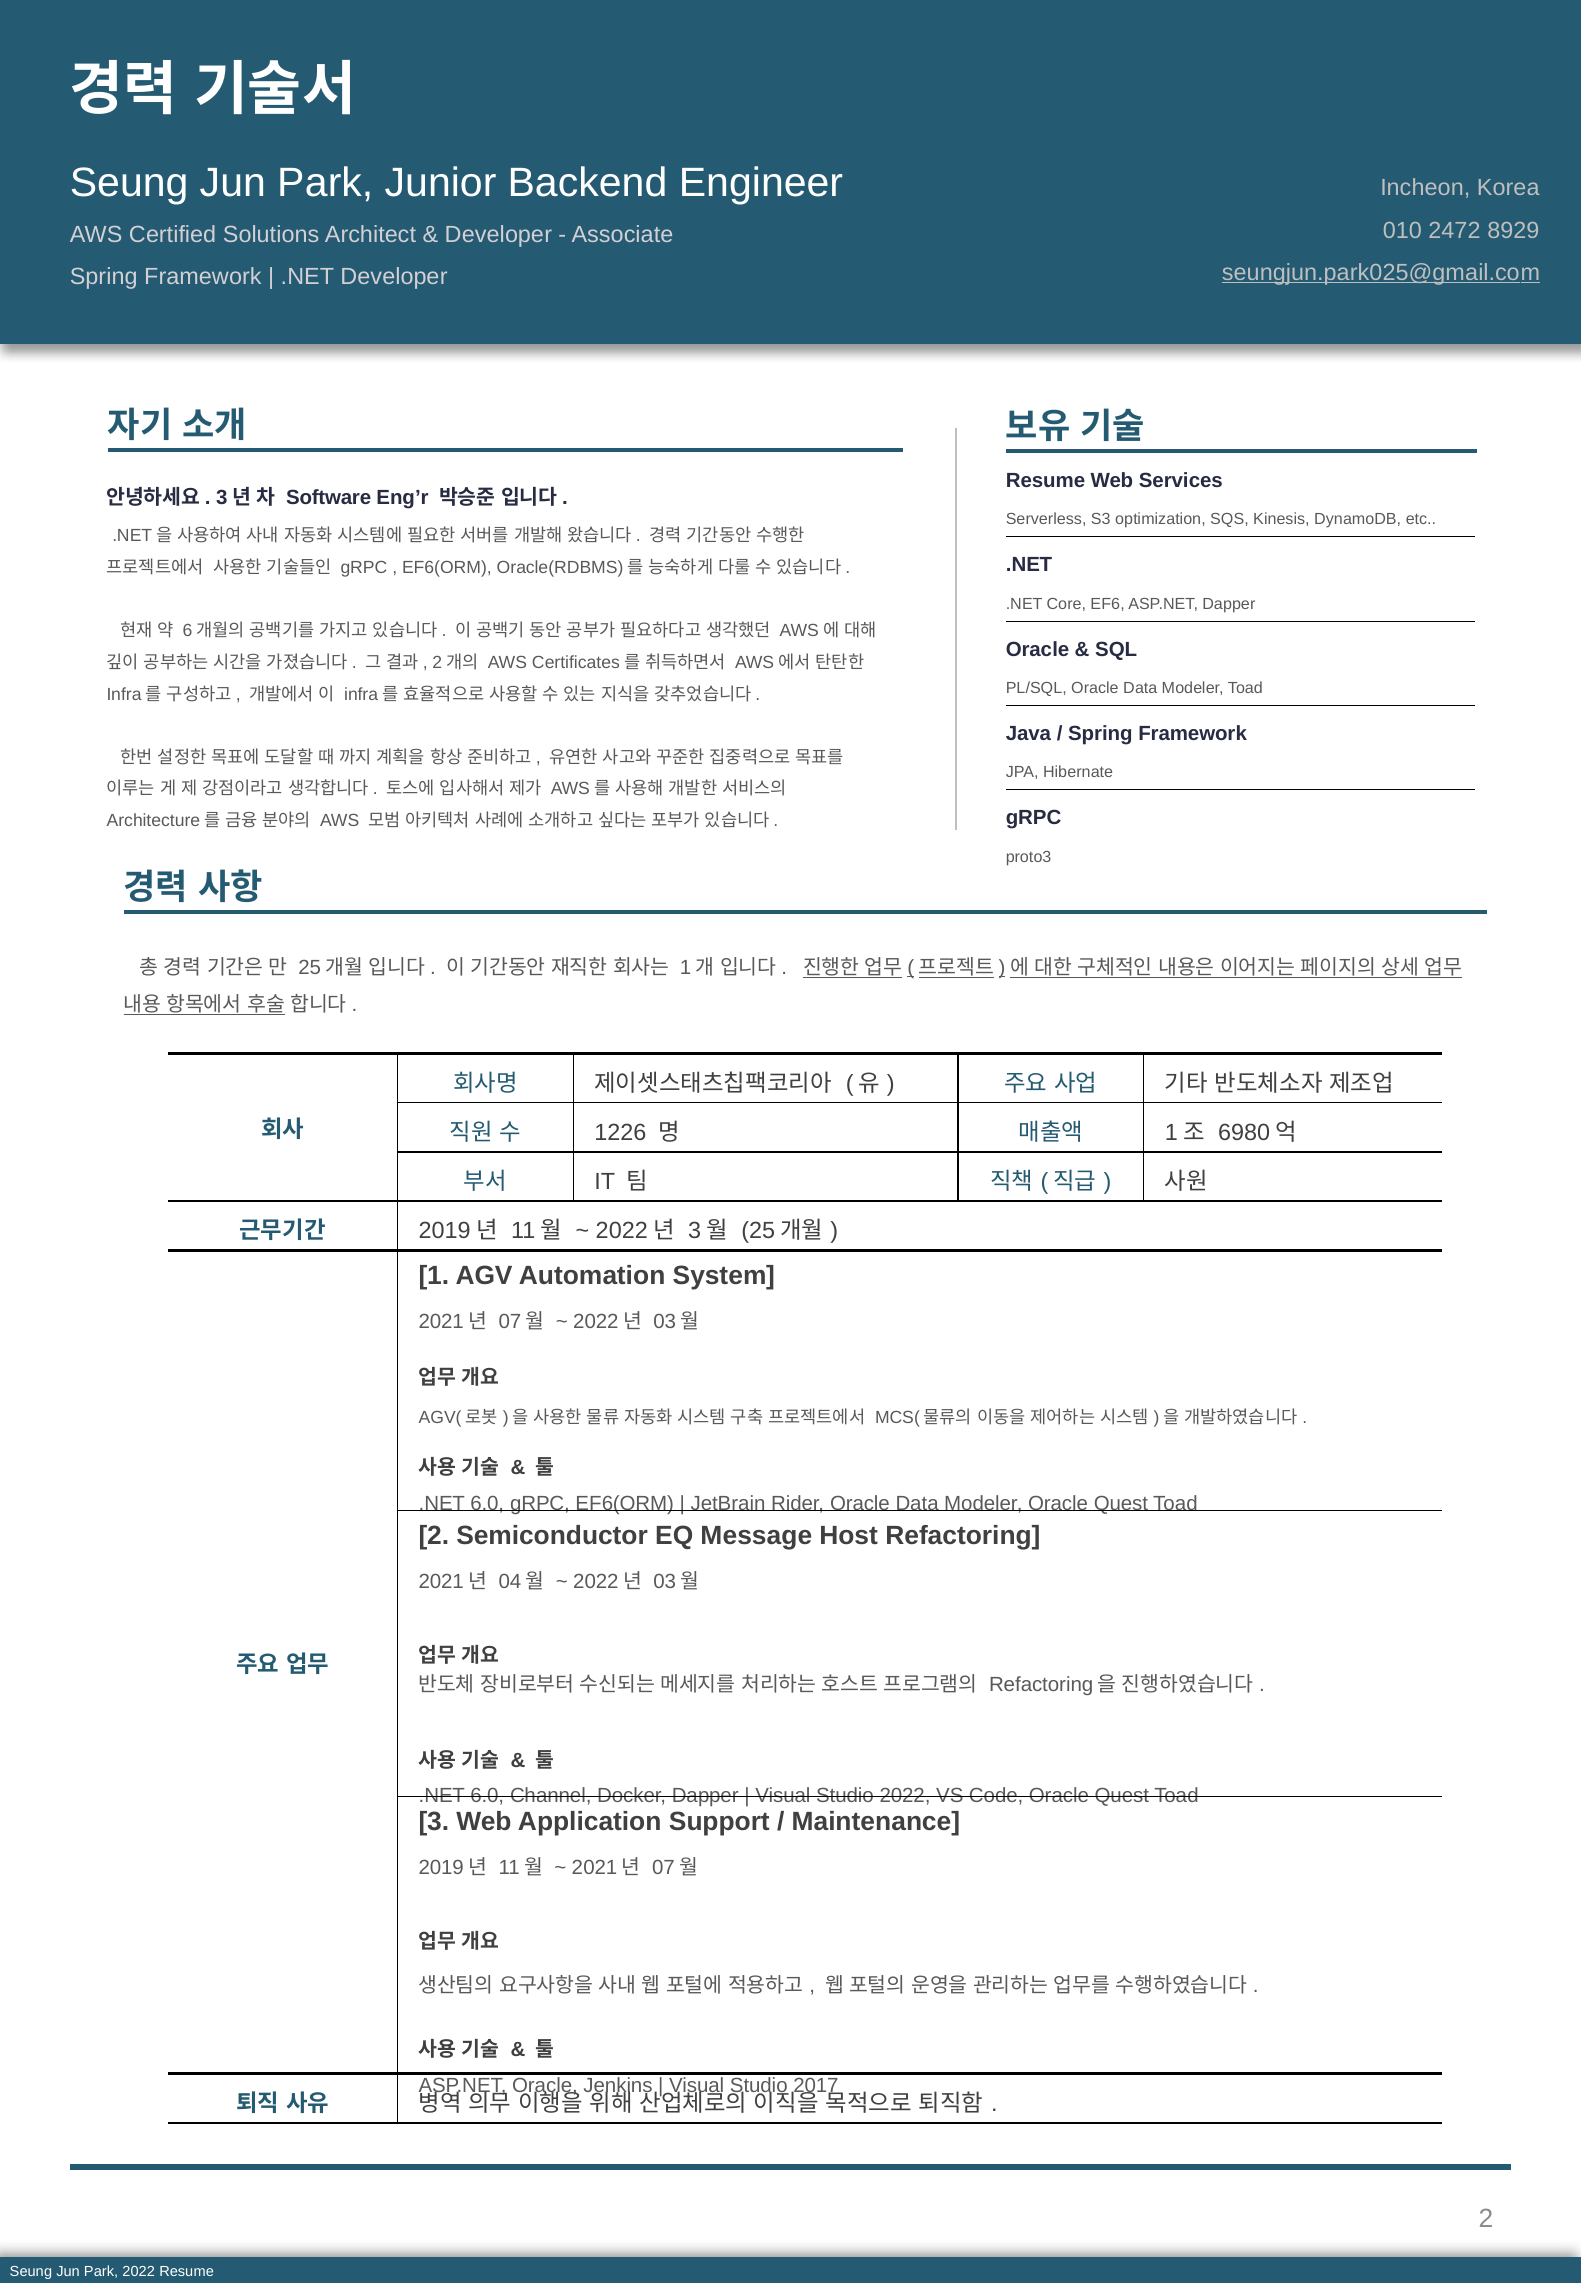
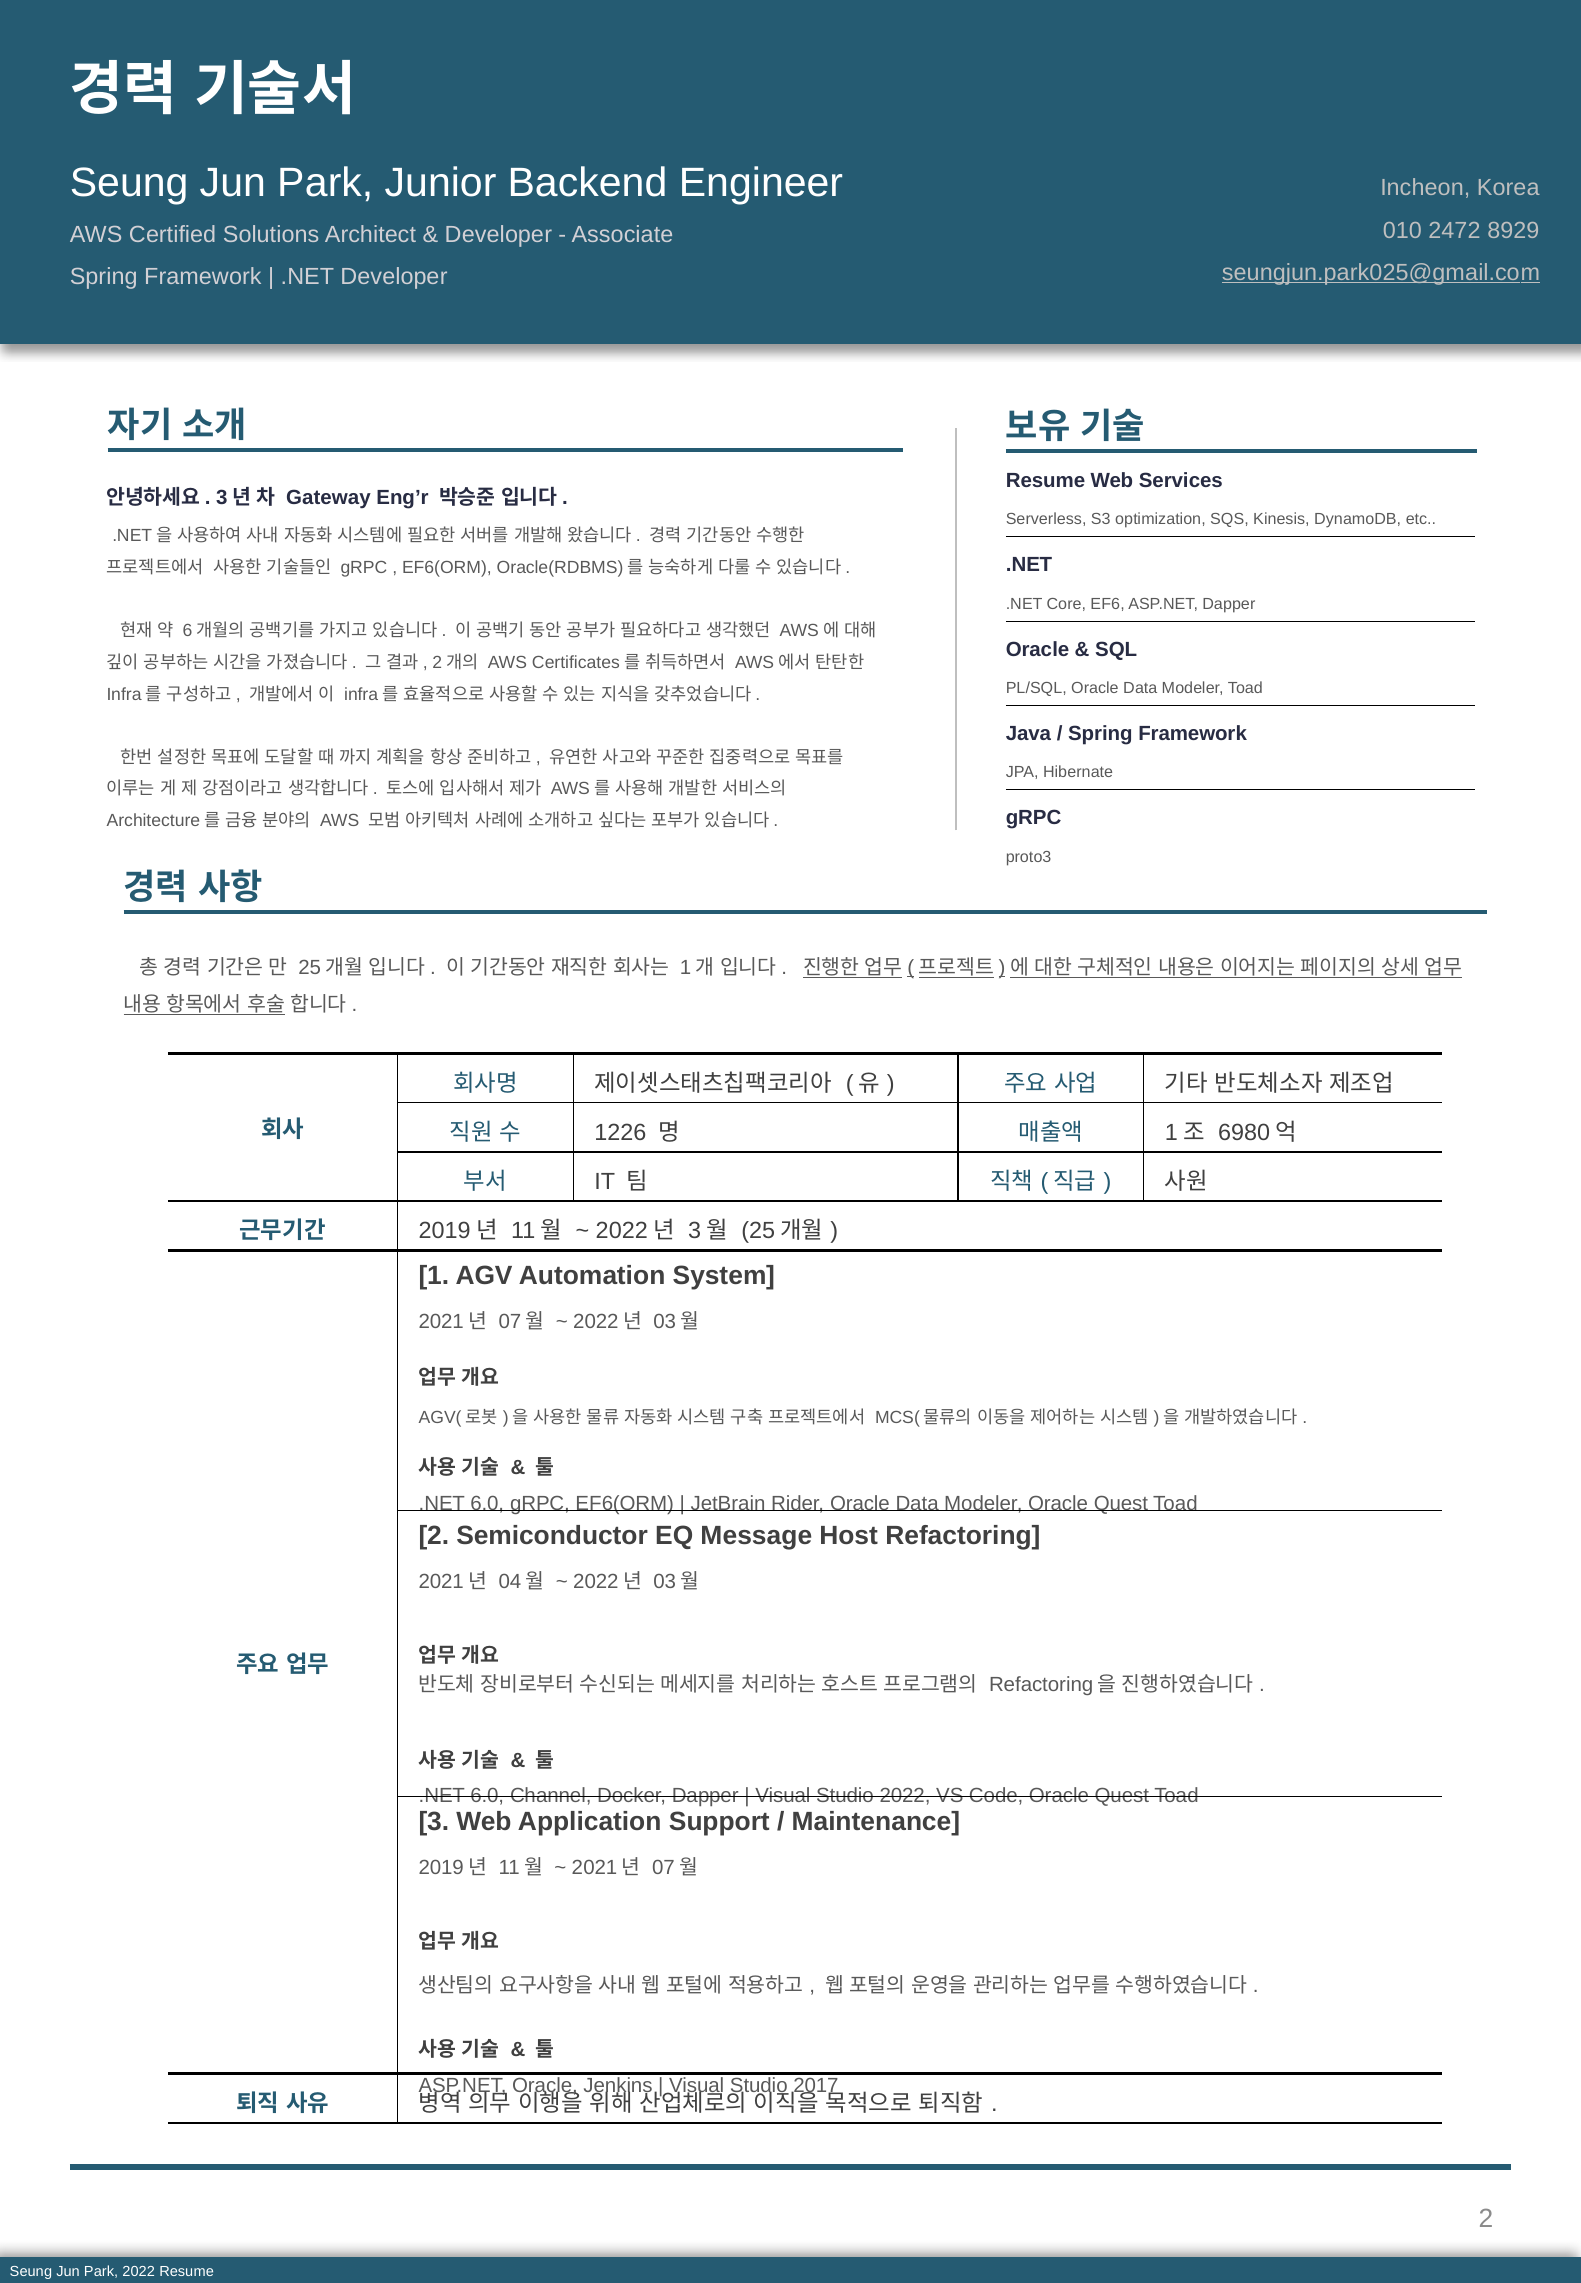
Software: Software -> Gateway (328, 498)
